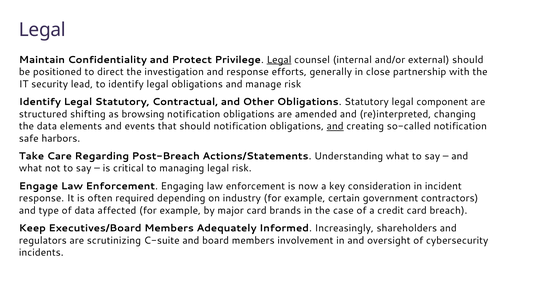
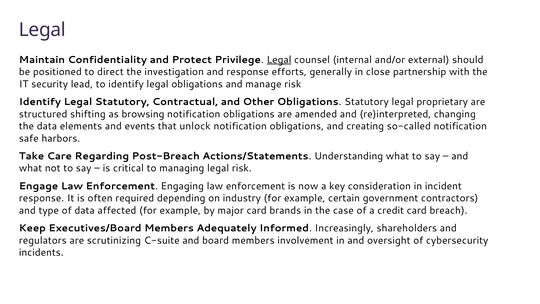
component: component -> proprietary (442, 102)
that should: should -> unlock (195, 126)
and underline: present -> none (335, 126)
